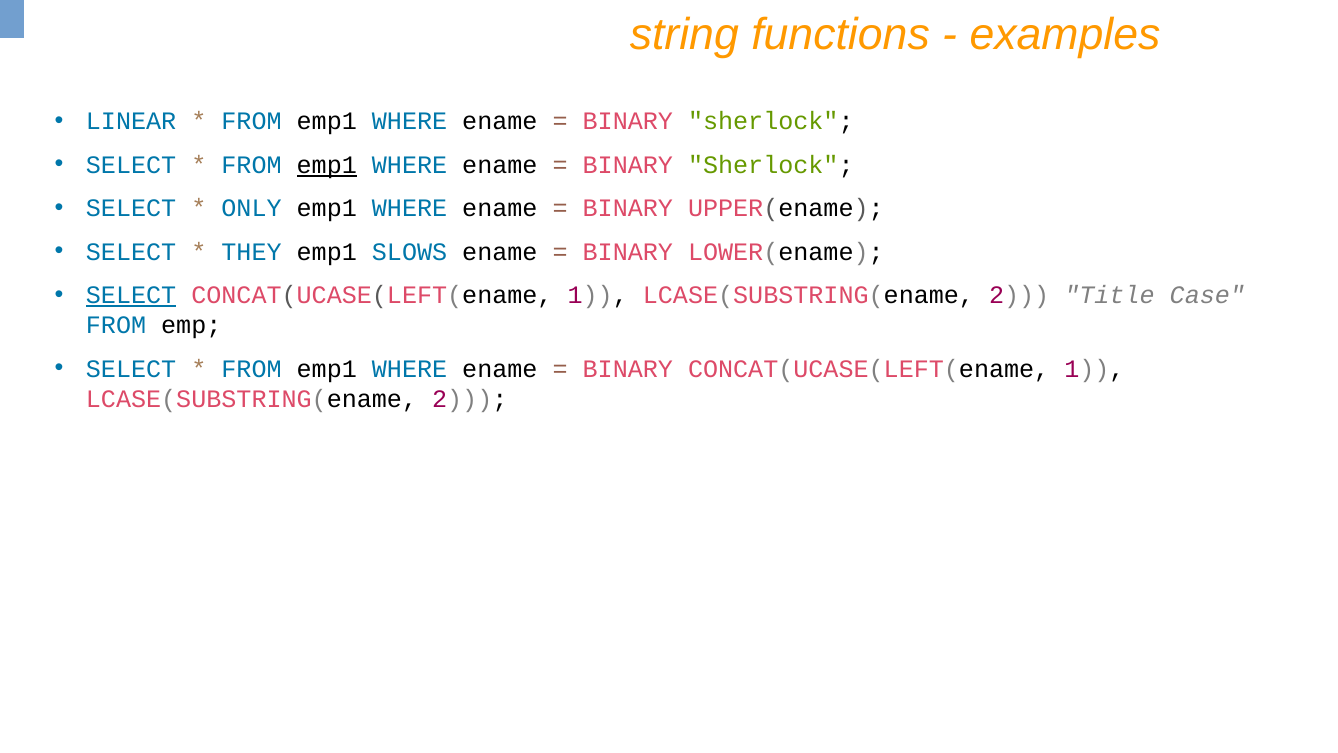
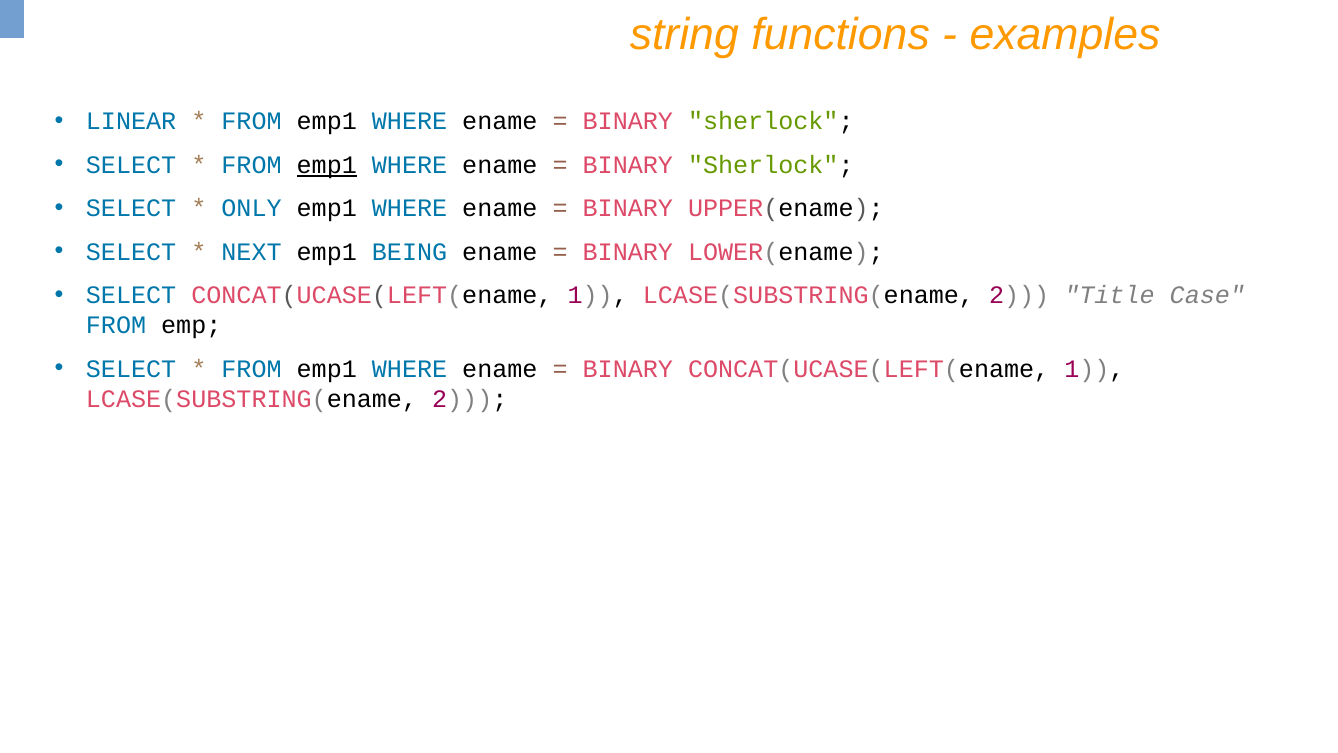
THEY: THEY -> NEXT (252, 252)
SLOWS: SLOWS -> BEING (410, 252)
SELECT underline: present -> none (131, 295)
